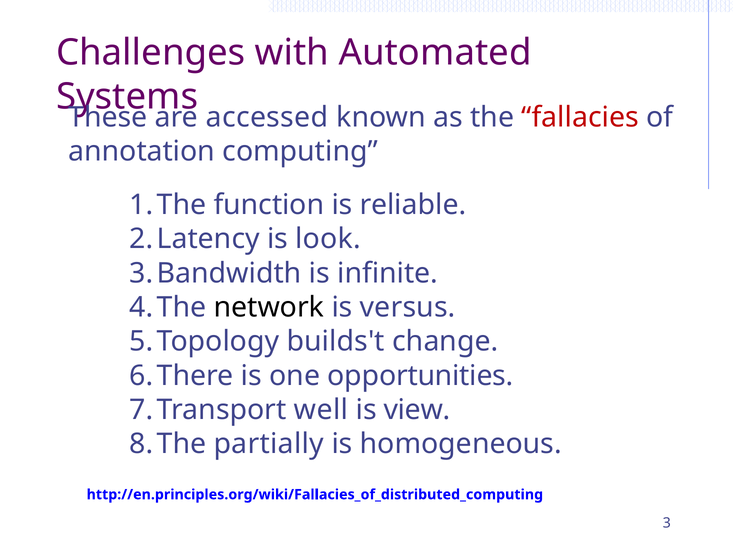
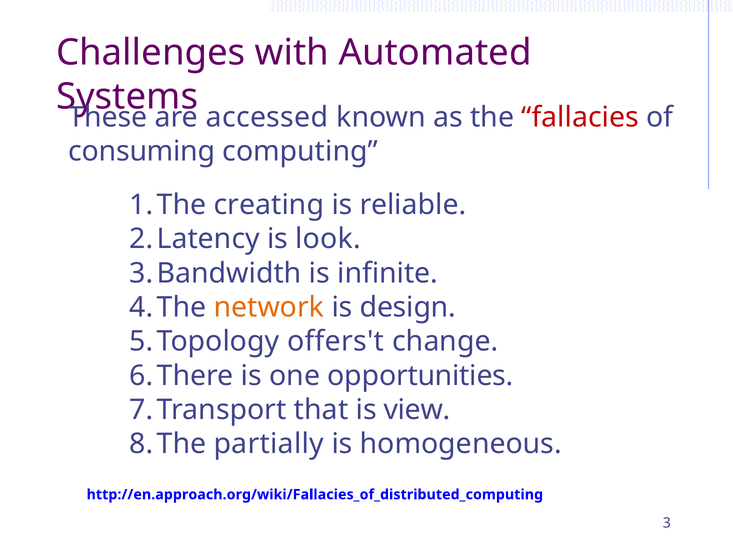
annotation: annotation -> consuming (142, 152)
function: function -> creating (269, 205)
network colour: black -> orange (269, 308)
versus: versus -> design (408, 308)
builds't: builds't -> offers't (336, 342)
well: well -> that (321, 410)
http://en.principles.org/wiki/Fallacies_of_distributed_computing: http://en.principles.org/wiki/Fallacies_of_distributed_computing -> http://en.approach.org/wiki/Fallacies_of_distributed_computing (315, 495)
